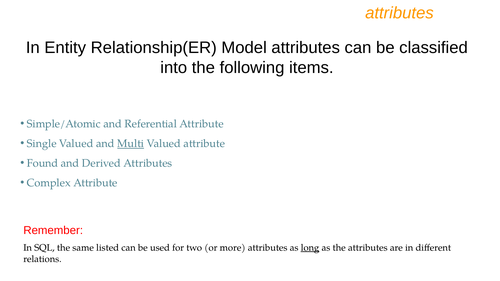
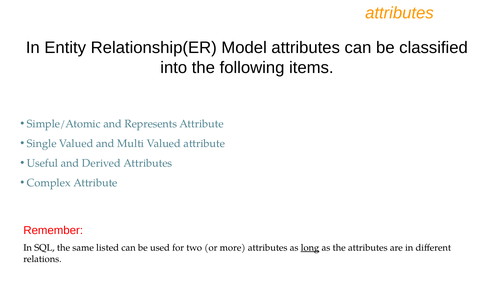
Referential: Referential -> Represents (151, 124)
Multi underline: present -> none (131, 144)
Found: Found -> Useful (43, 163)
